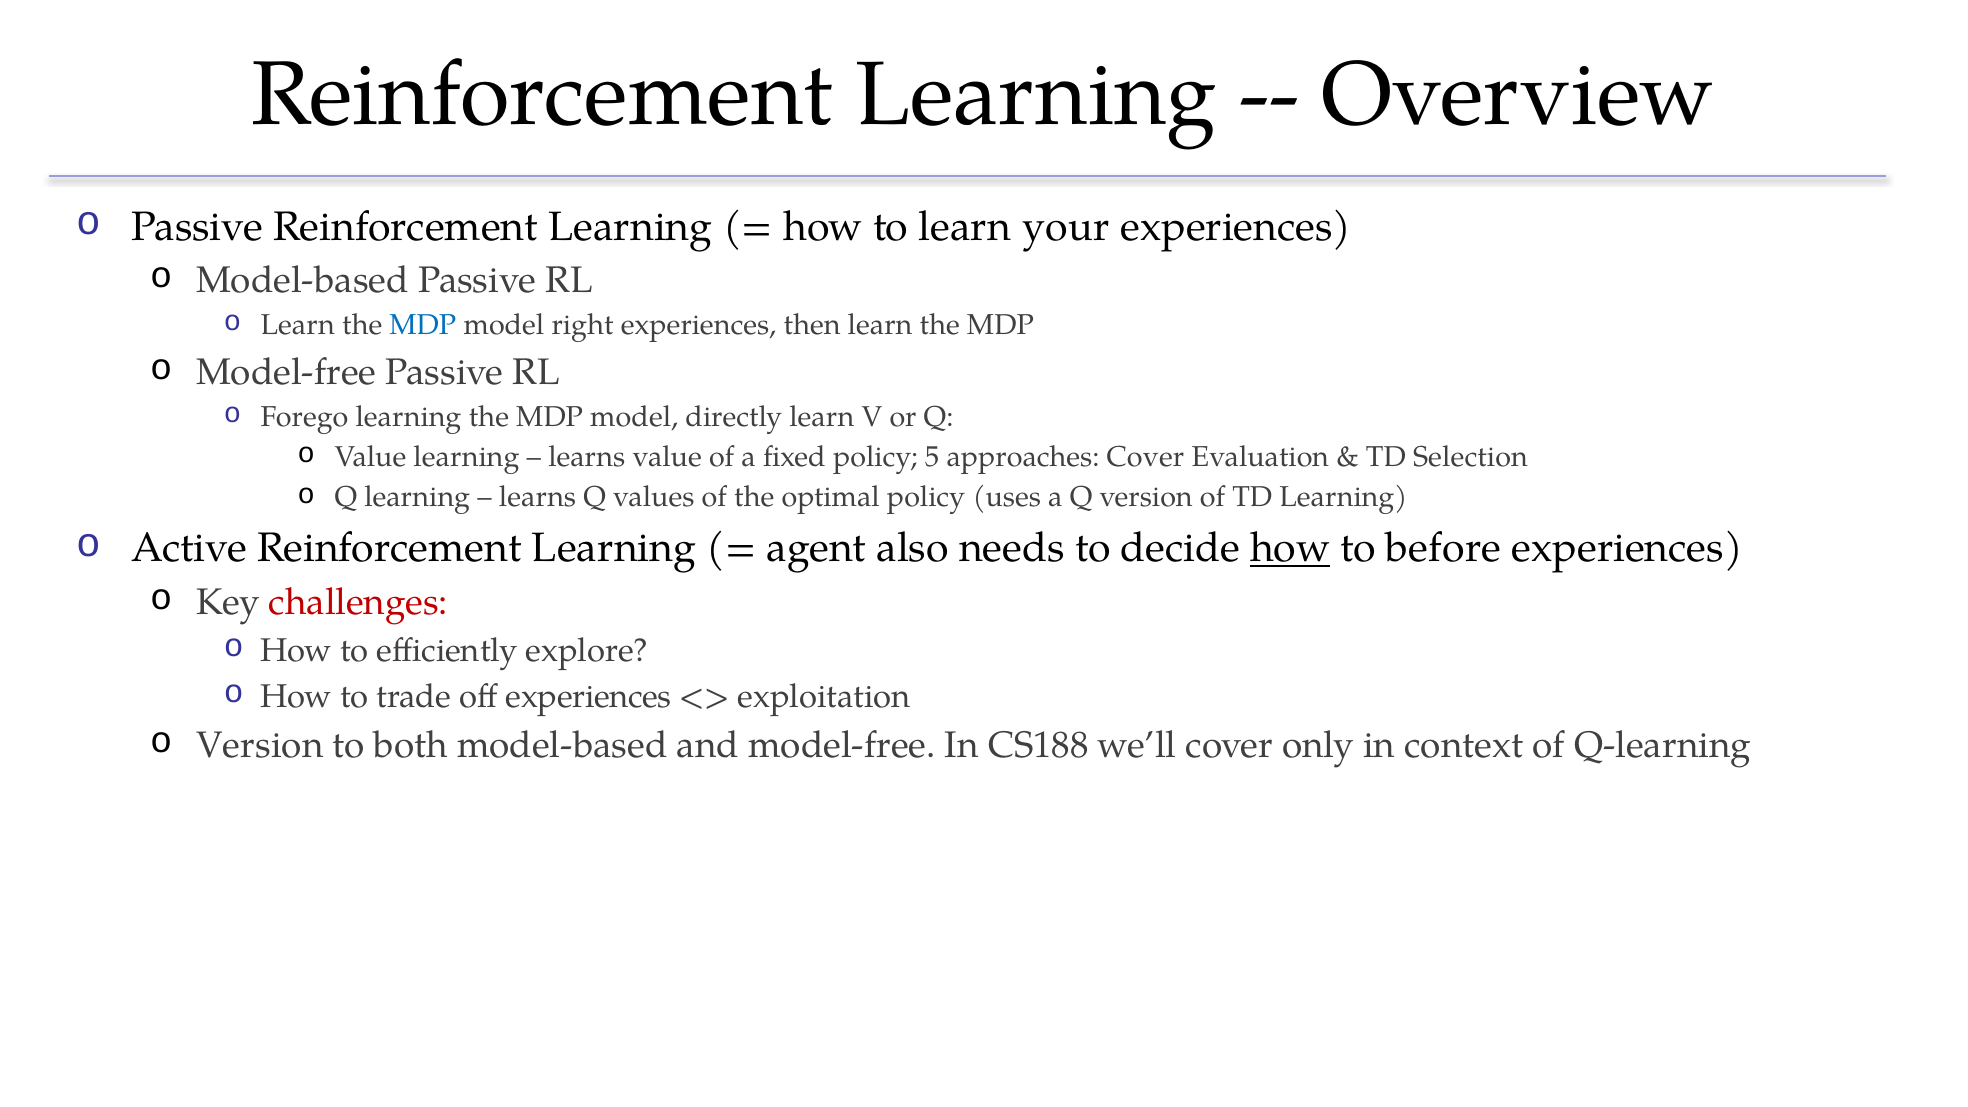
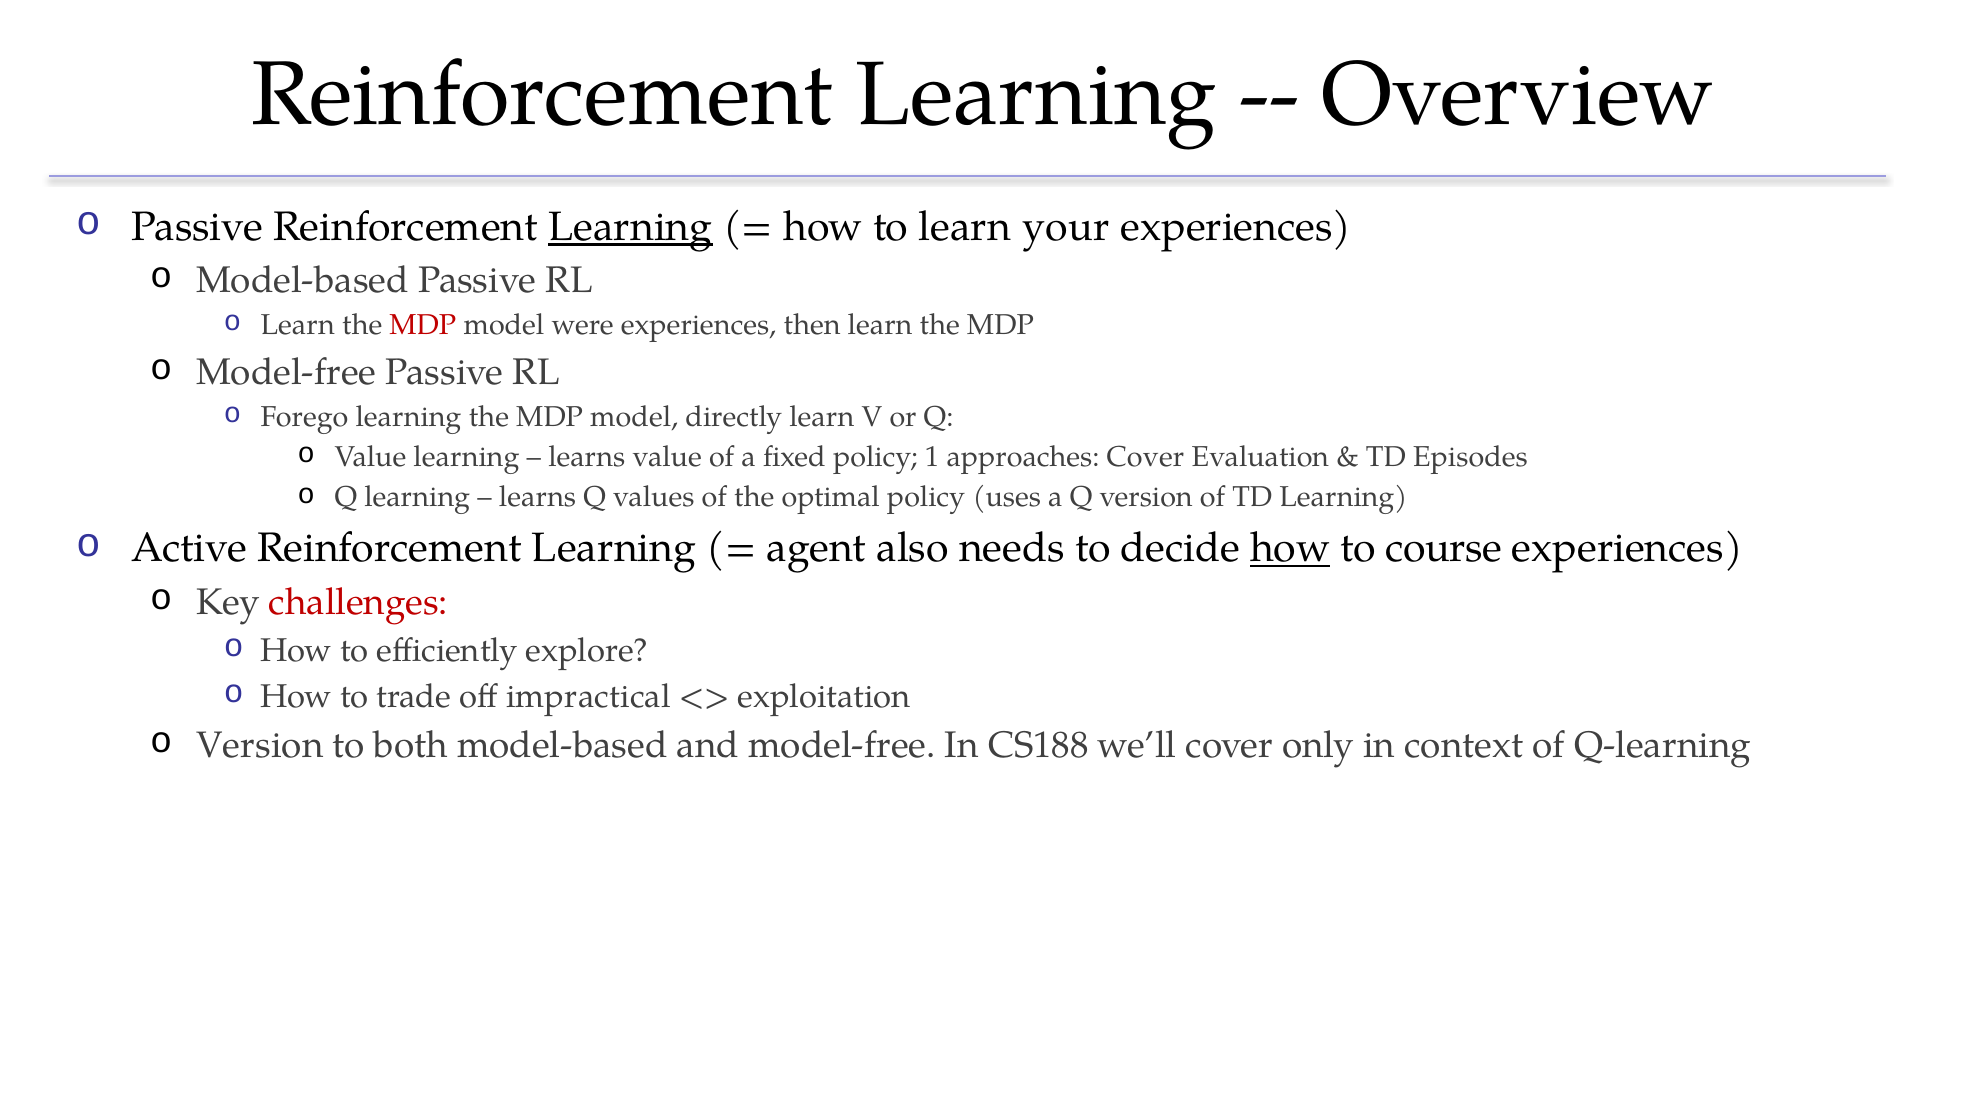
Learning underline: none -> present (631, 227)
MDP colour: blue -> red (423, 325)
right: right -> were (583, 325)
5: 5 -> 1 (932, 457)
Selection: Selection -> Episodes (1470, 457)
before: before -> course (1444, 548)
off experiences: experiences -> impractical (589, 696)
